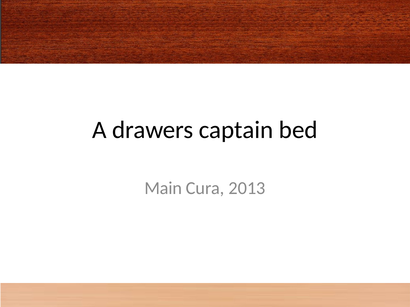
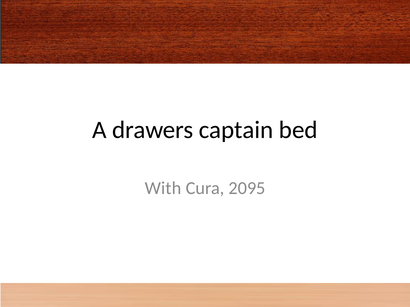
Main: Main -> With (163, 189)
2013: 2013 -> 2095 (247, 189)
